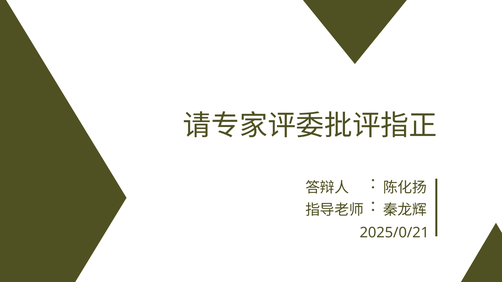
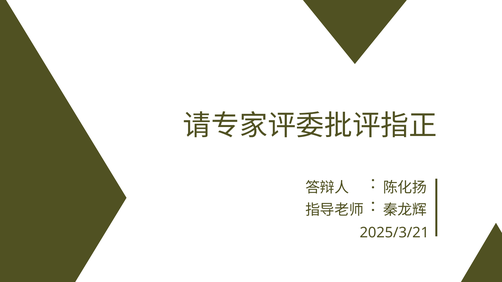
2025/0/21: 2025/0/21 -> 2025/3/21 (394, 233)
